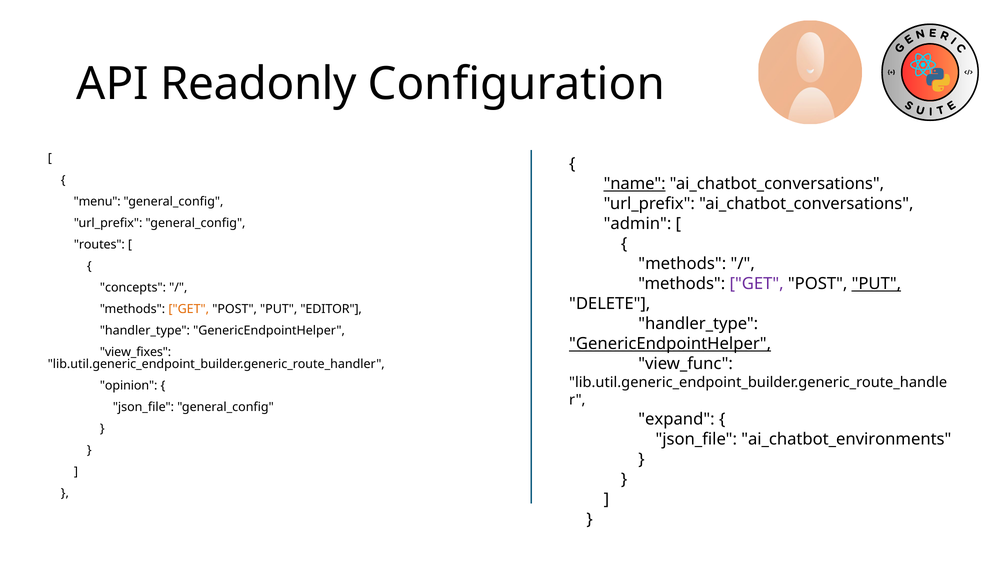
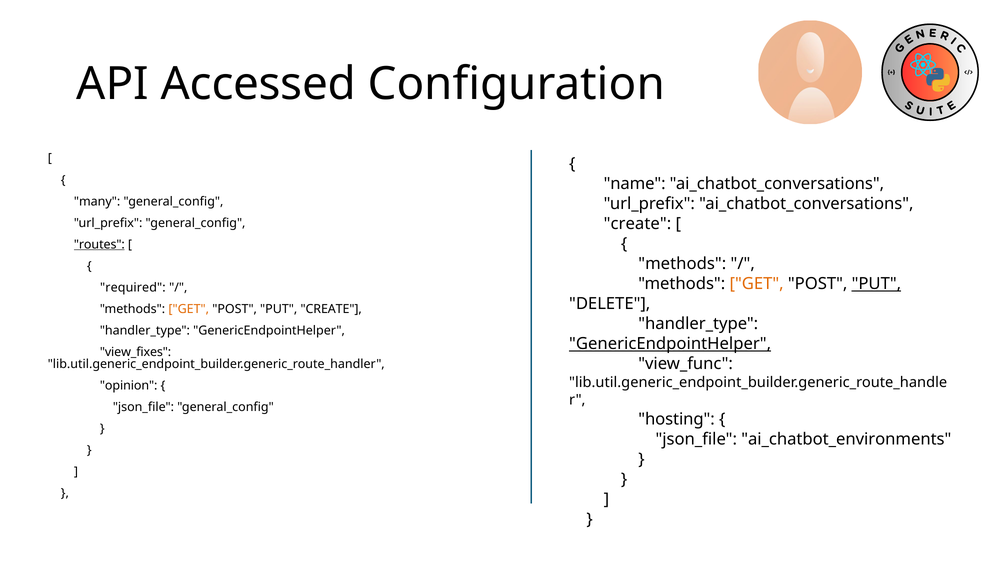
Readonly: Readonly -> Accessed (258, 84)
name underline: present -> none (635, 184)
menu: menu -> many (97, 201)
admin: admin -> create (637, 224)
routes underline: none -> present (99, 244)
GET colour: purple -> orange (757, 284)
concepts: concepts -> required (133, 287)
PUT EDITOR: EDITOR -> CREATE (331, 309)
expand: expand -> hosting (677, 419)
